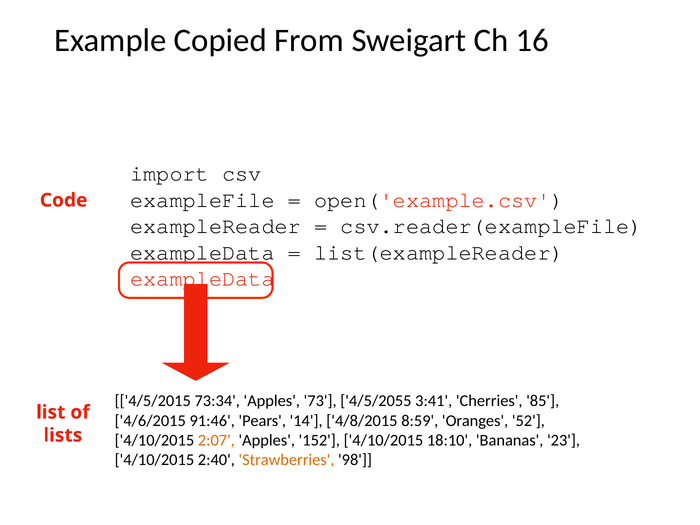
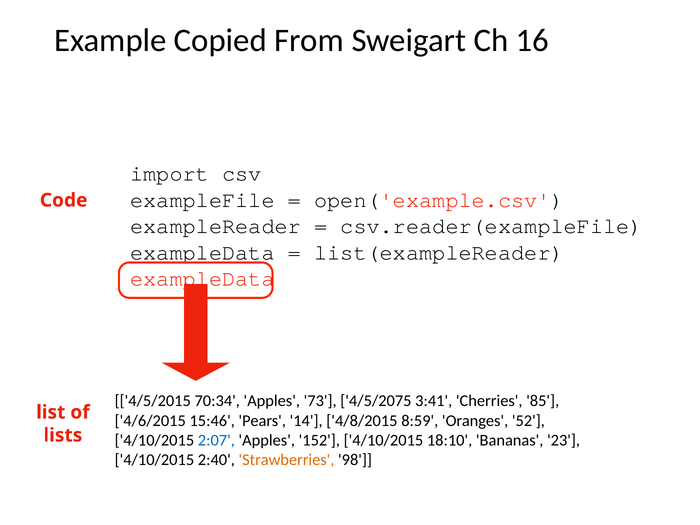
73:34: 73:34 -> 70:34 (217, 401)
4/5/2055: 4/5/2055 -> 4/5/2075 (376, 401)
91:46: 91:46 -> 15:46 (212, 421)
2:07 colour: orange -> blue (216, 440)
